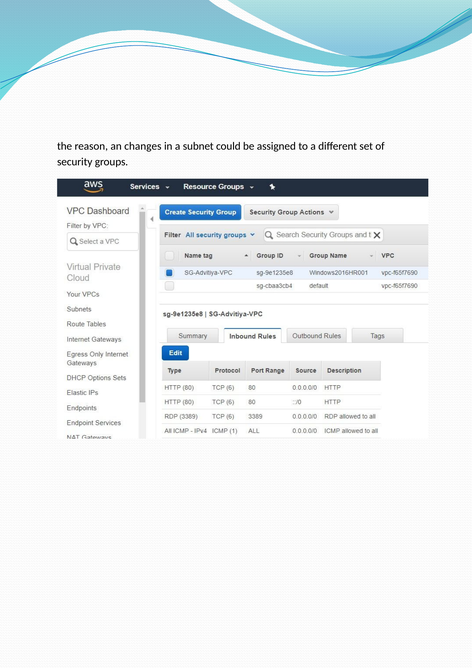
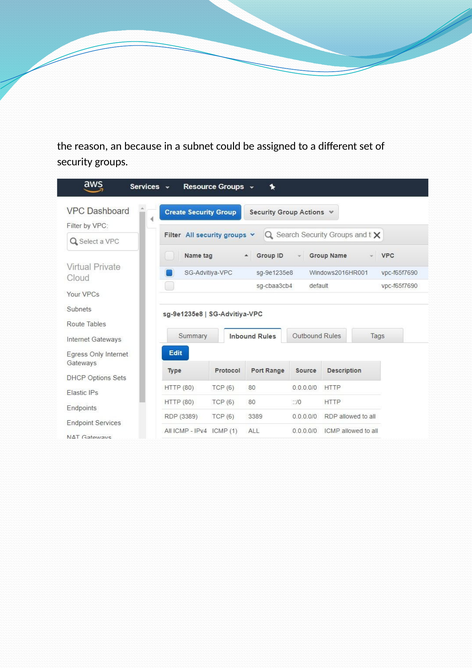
changes: changes -> because (143, 146)
